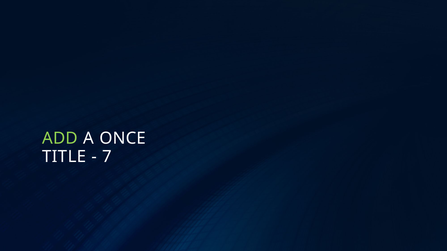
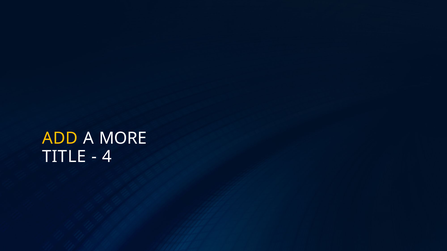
ADD colour: light green -> yellow (60, 139)
ONCE: ONCE -> MORE (123, 139)
7: 7 -> 4 (107, 157)
